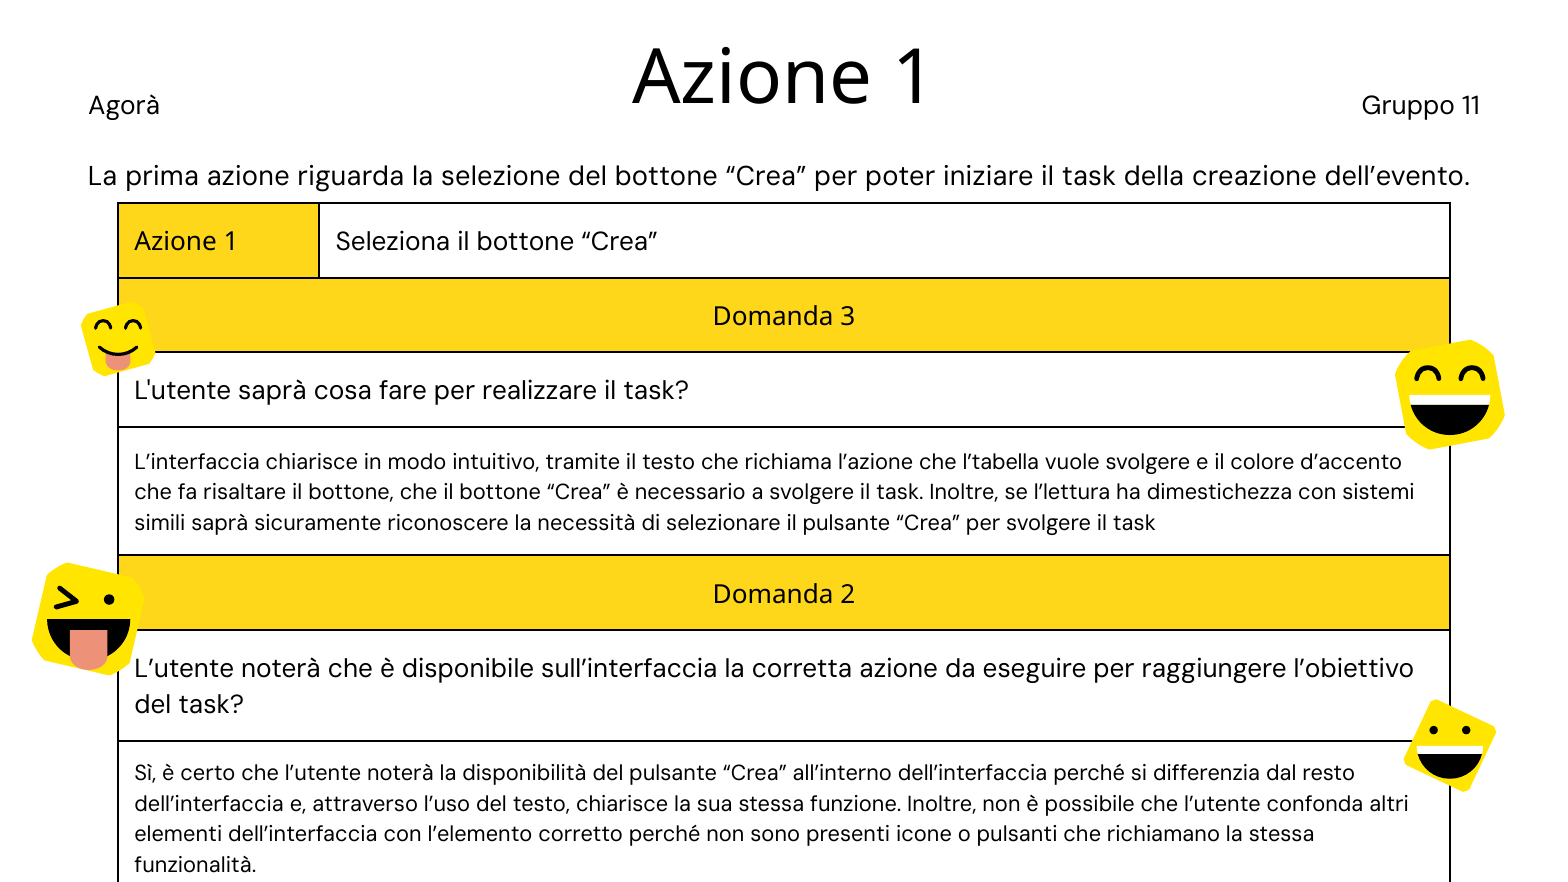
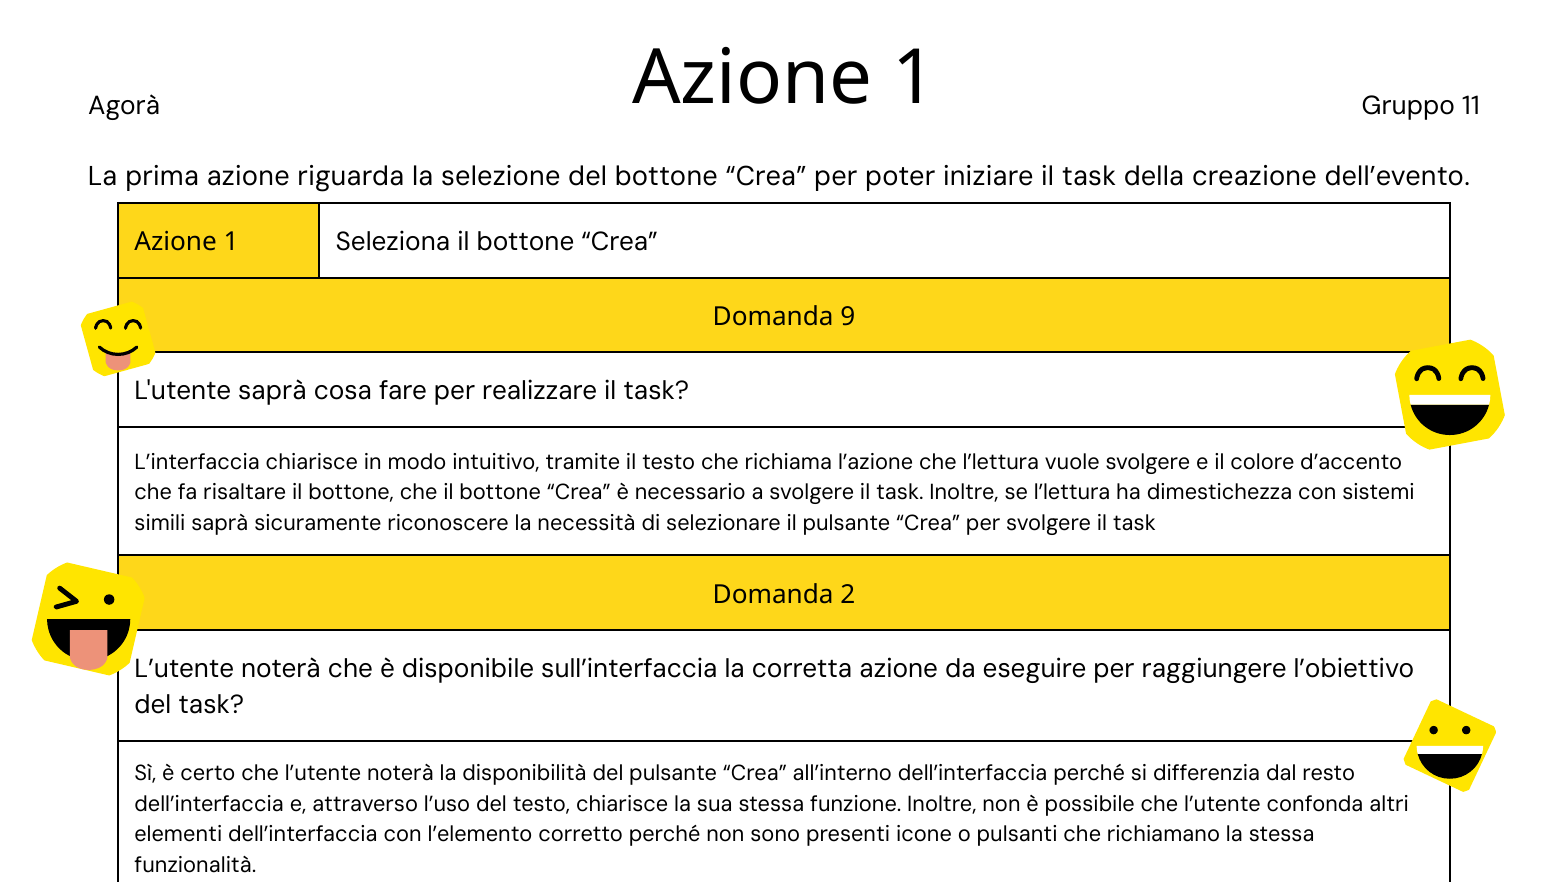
3: 3 -> 9 (848, 317)
che l’tabella: l’tabella -> l’lettura (1001, 462)
